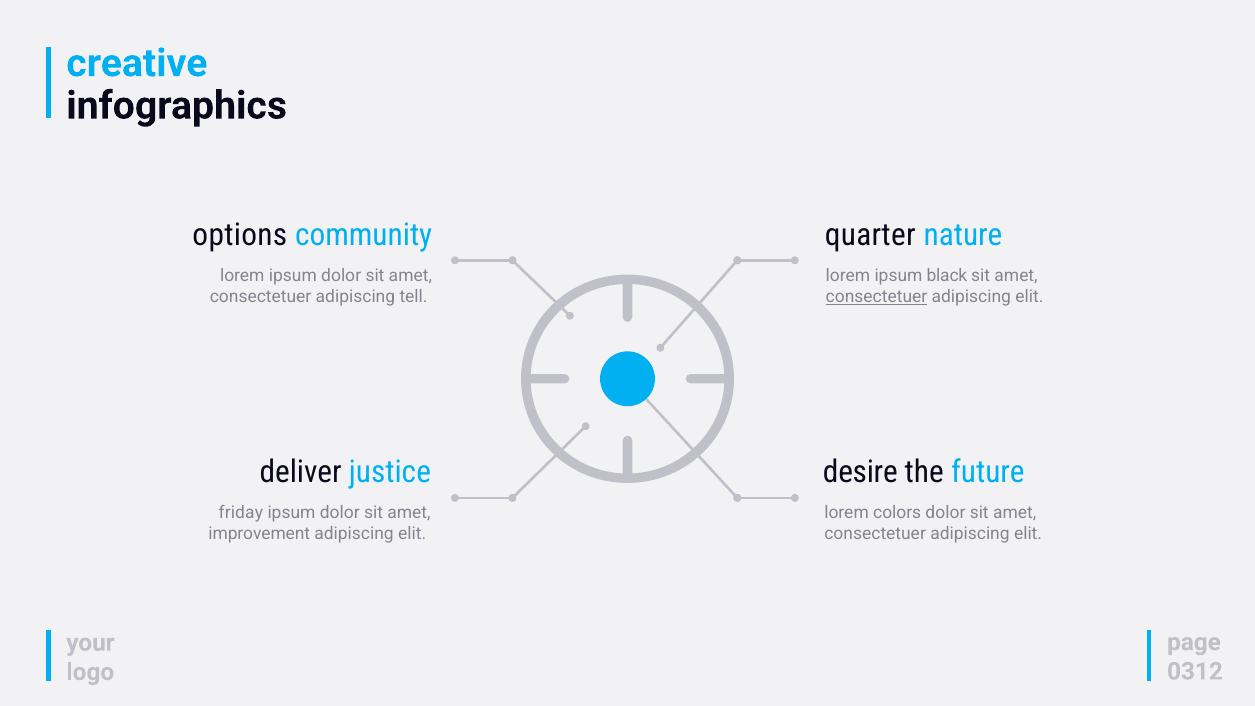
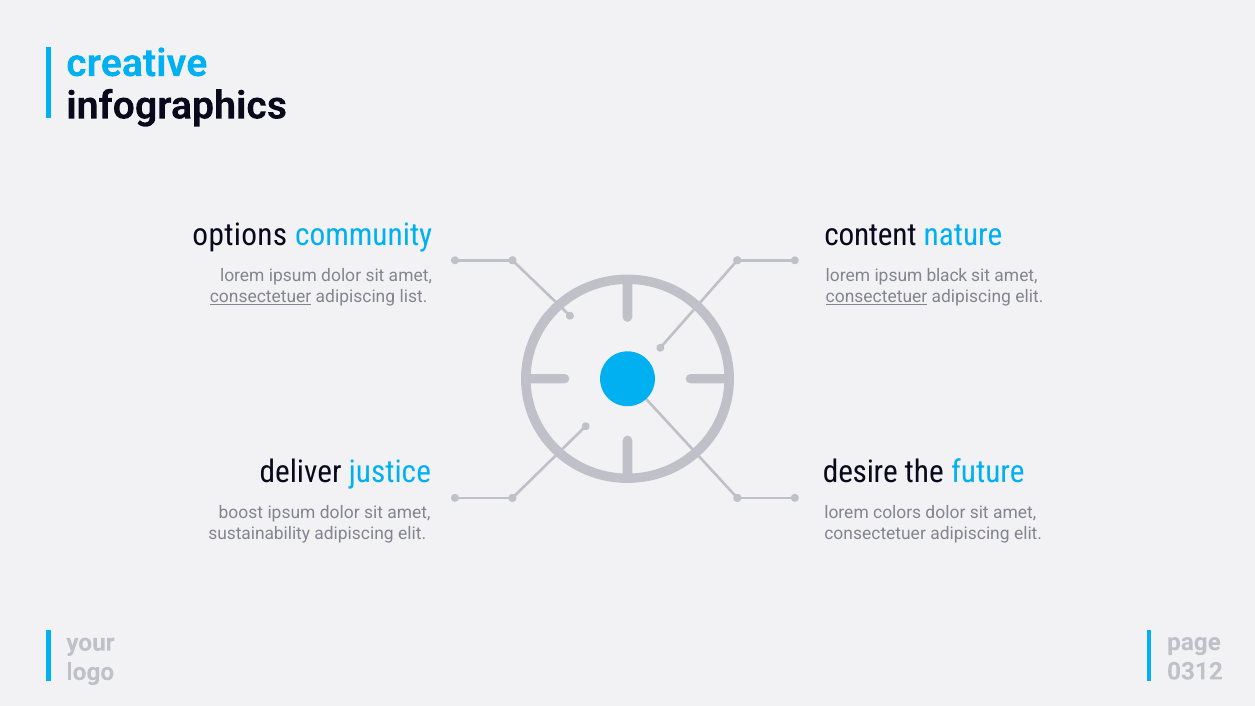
quarter: quarter -> content (870, 235)
consectetuer underline: none -> present (261, 297)
tell: tell -> list (414, 297)
friday: friday -> boost (241, 513)
improvement: improvement -> sustainability (259, 534)
